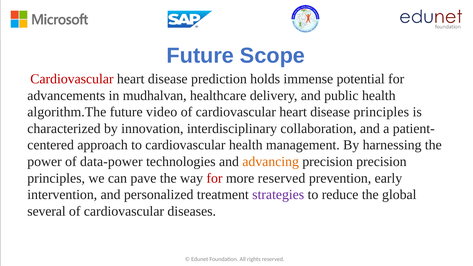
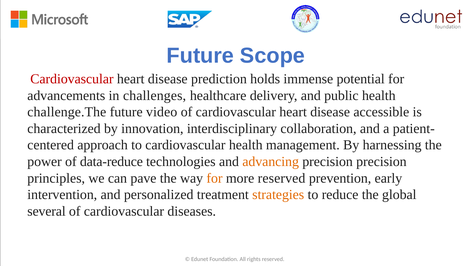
mudhalvan: mudhalvan -> challenges (155, 96)
algorithm.The: algorithm.The -> challenge.The (67, 112)
disease principles: principles -> accessible (381, 112)
data-power: data-power -> data-reduce (111, 162)
for colour: red -> orange (215, 178)
strategies colour: purple -> orange (278, 195)
